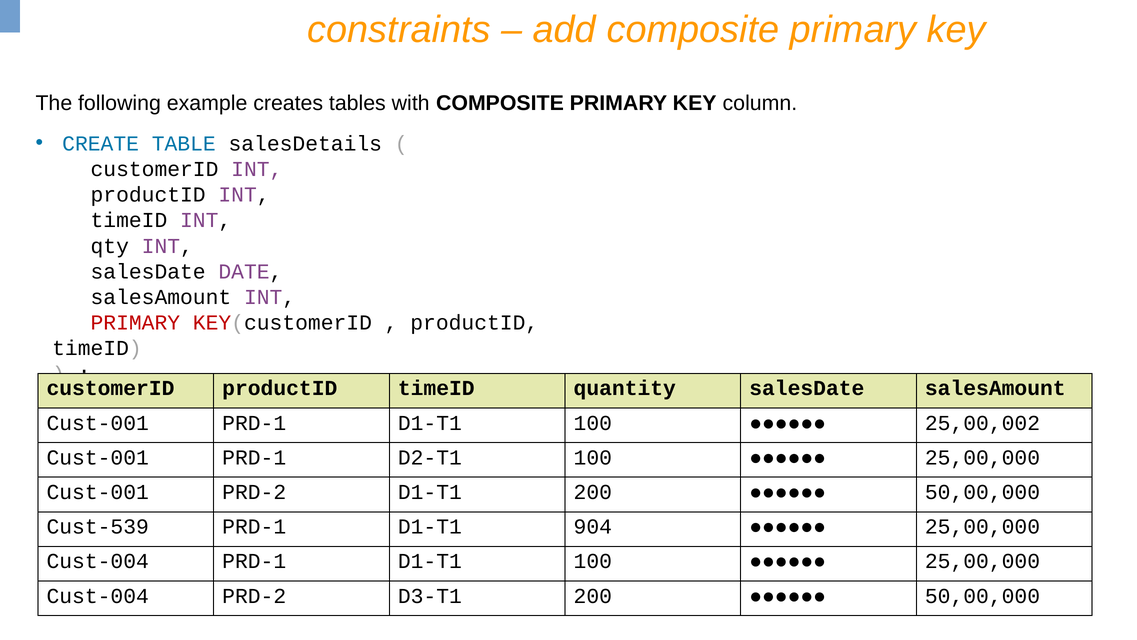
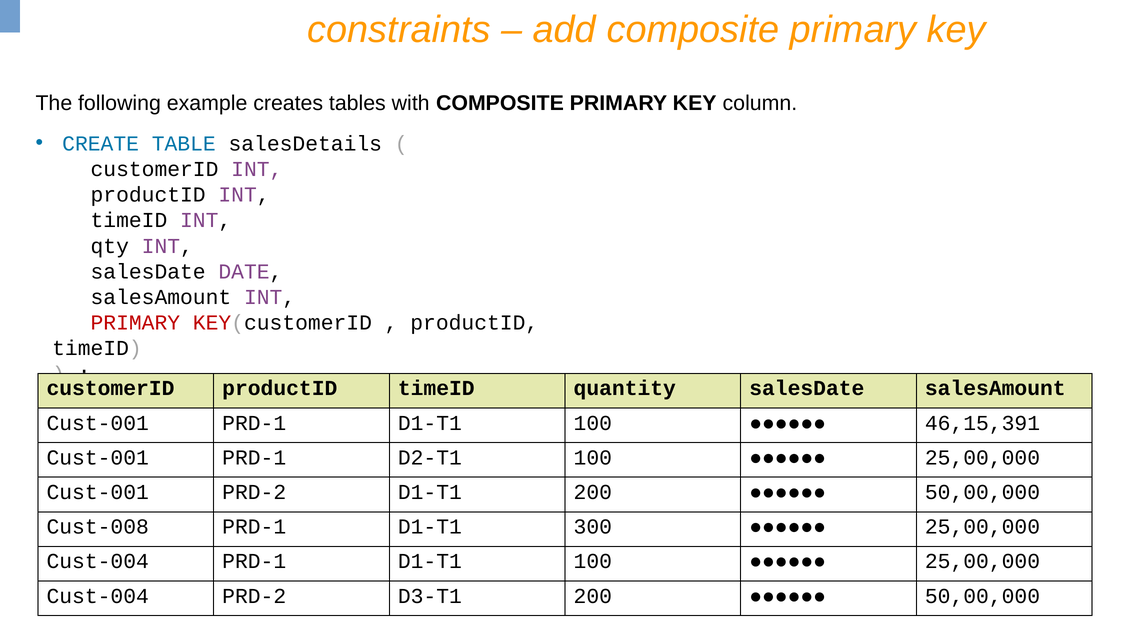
25,00,002: 25,00,002 -> 46,15,391 (983, 423)
Cust-539: Cust-539 -> Cust-008 (98, 526)
904: 904 -> 300 (593, 526)
